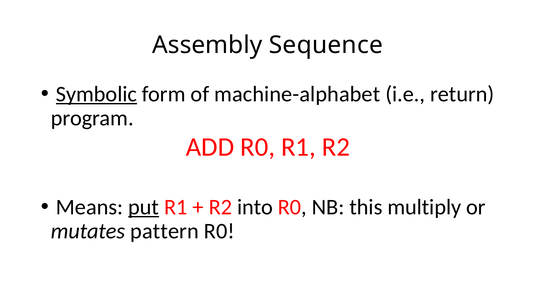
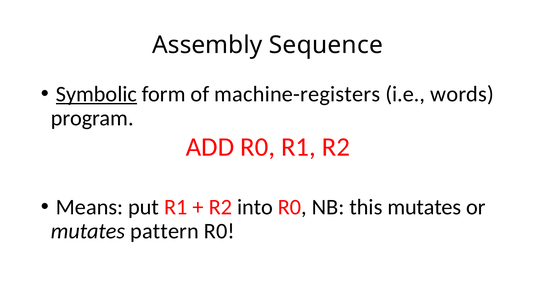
machine-alphabet: machine-alphabet -> machine-registers (297, 94)
return: return -> words (462, 94)
put underline: present -> none (144, 207)
this multiply: multiply -> mutates (424, 207)
